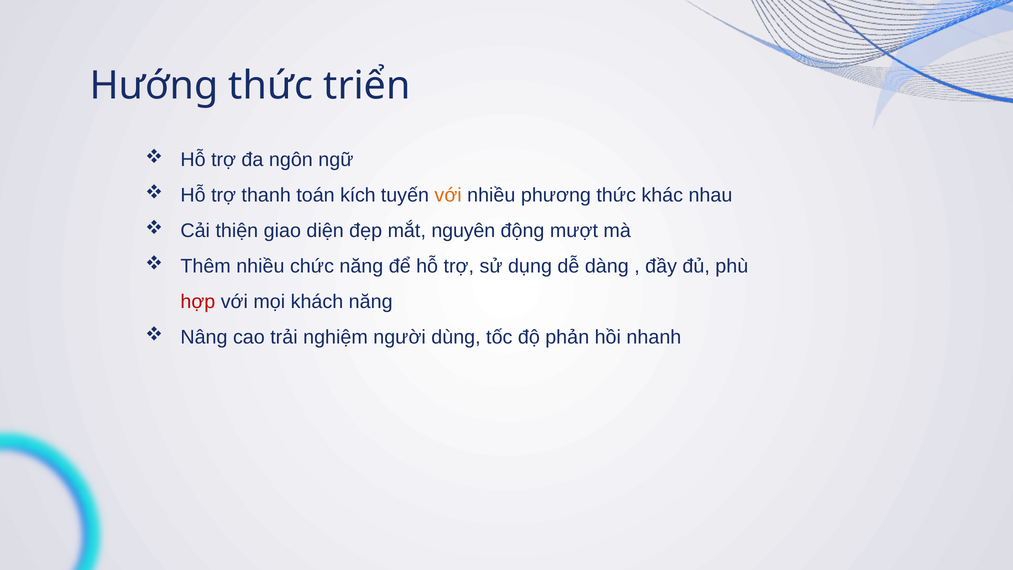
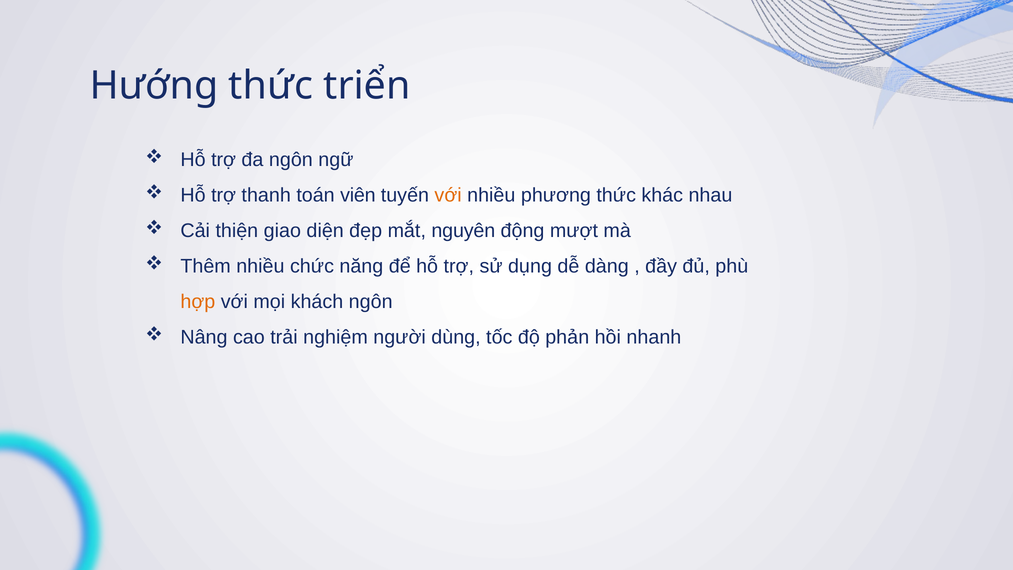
kích: kích -> viên (358, 195)
hợp colour: red -> orange (198, 302)
khách năng: năng -> ngôn (371, 302)
